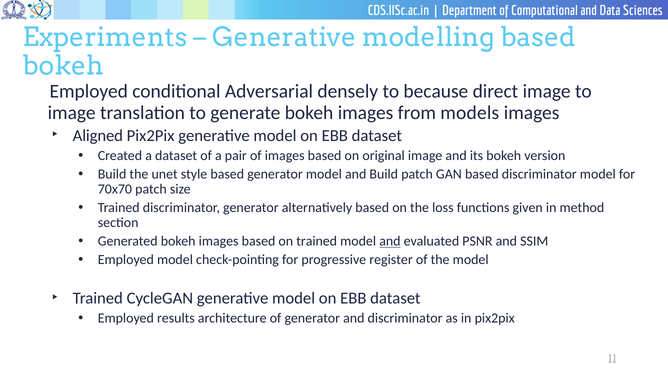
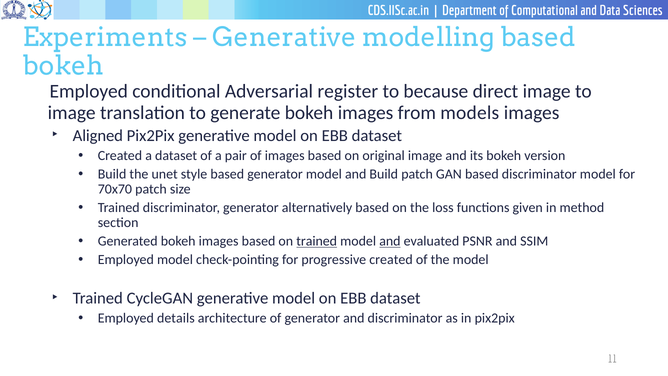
densely: densely -> register (348, 91)
trained underline: none -> present (317, 241)
progressive register: register -> created (391, 260)
results: results -> details (176, 318)
